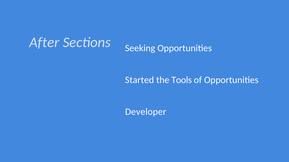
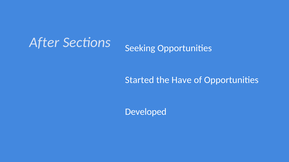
Tools: Tools -> Have (182, 80)
Developer: Developer -> Developed (146, 112)
